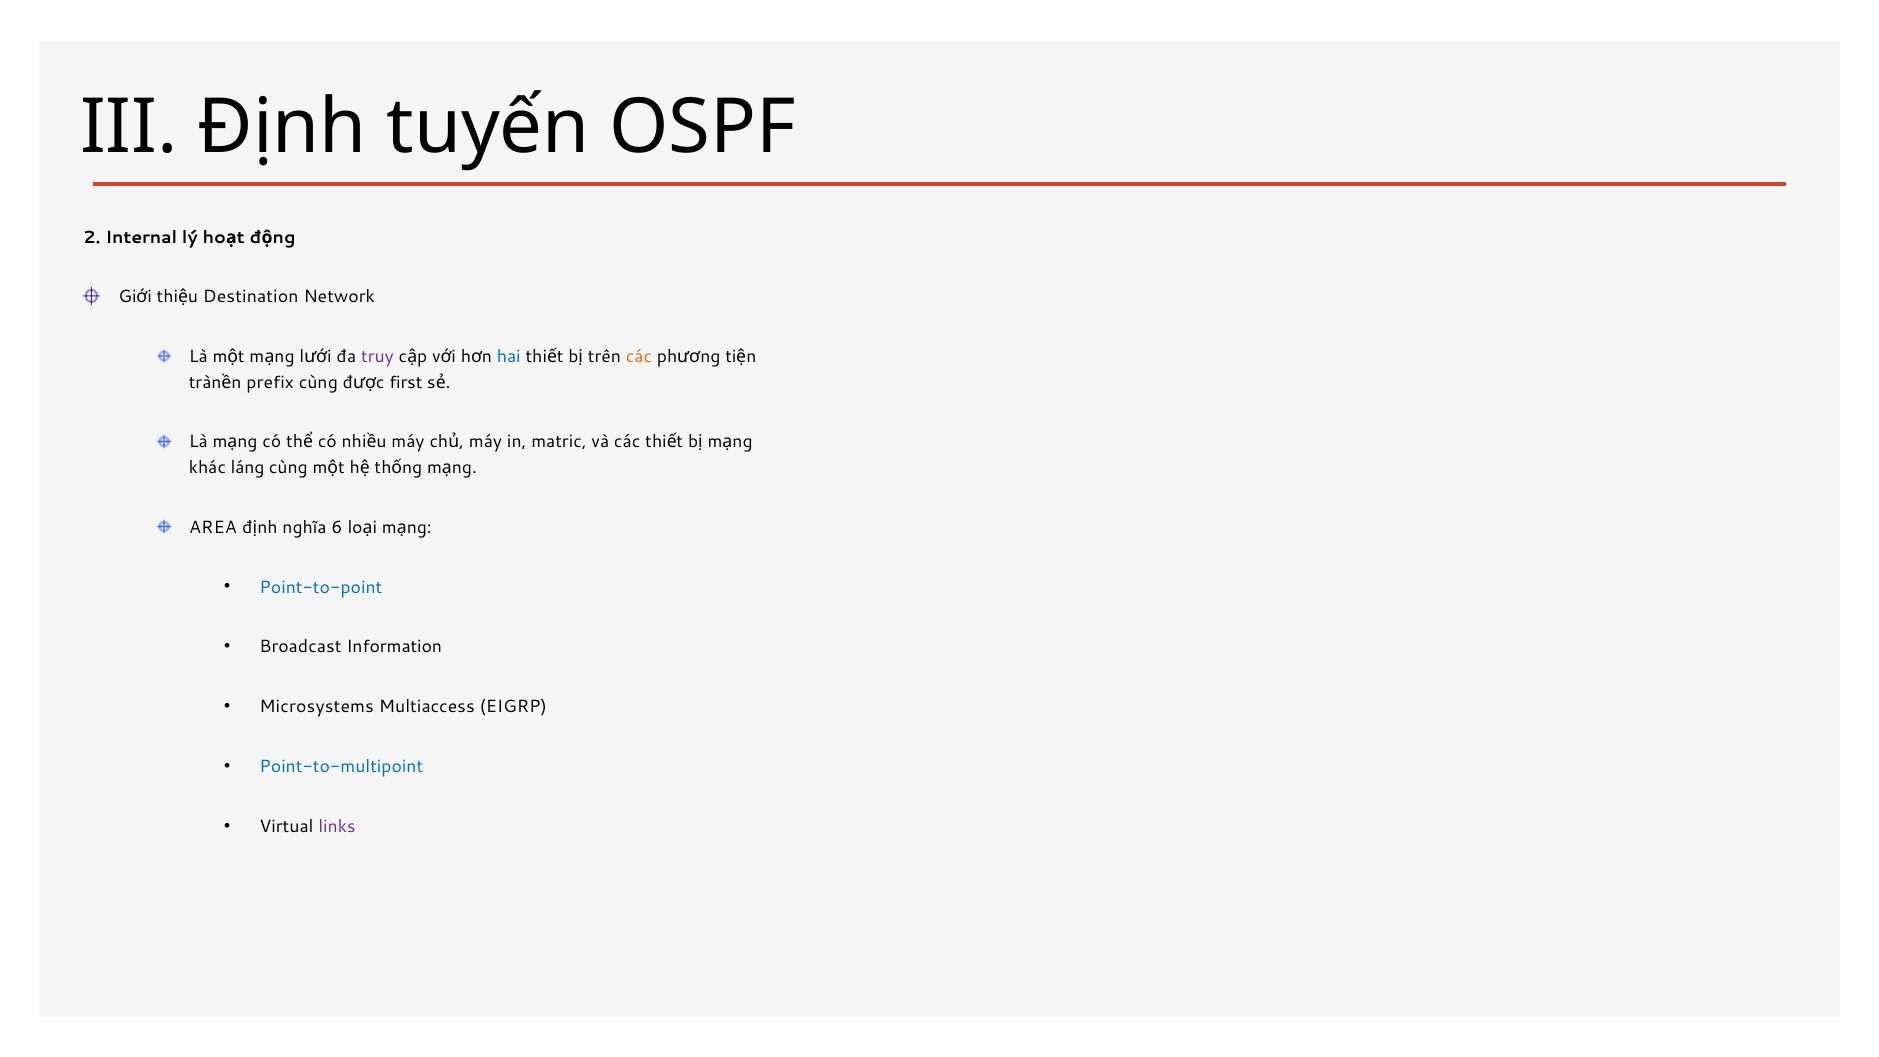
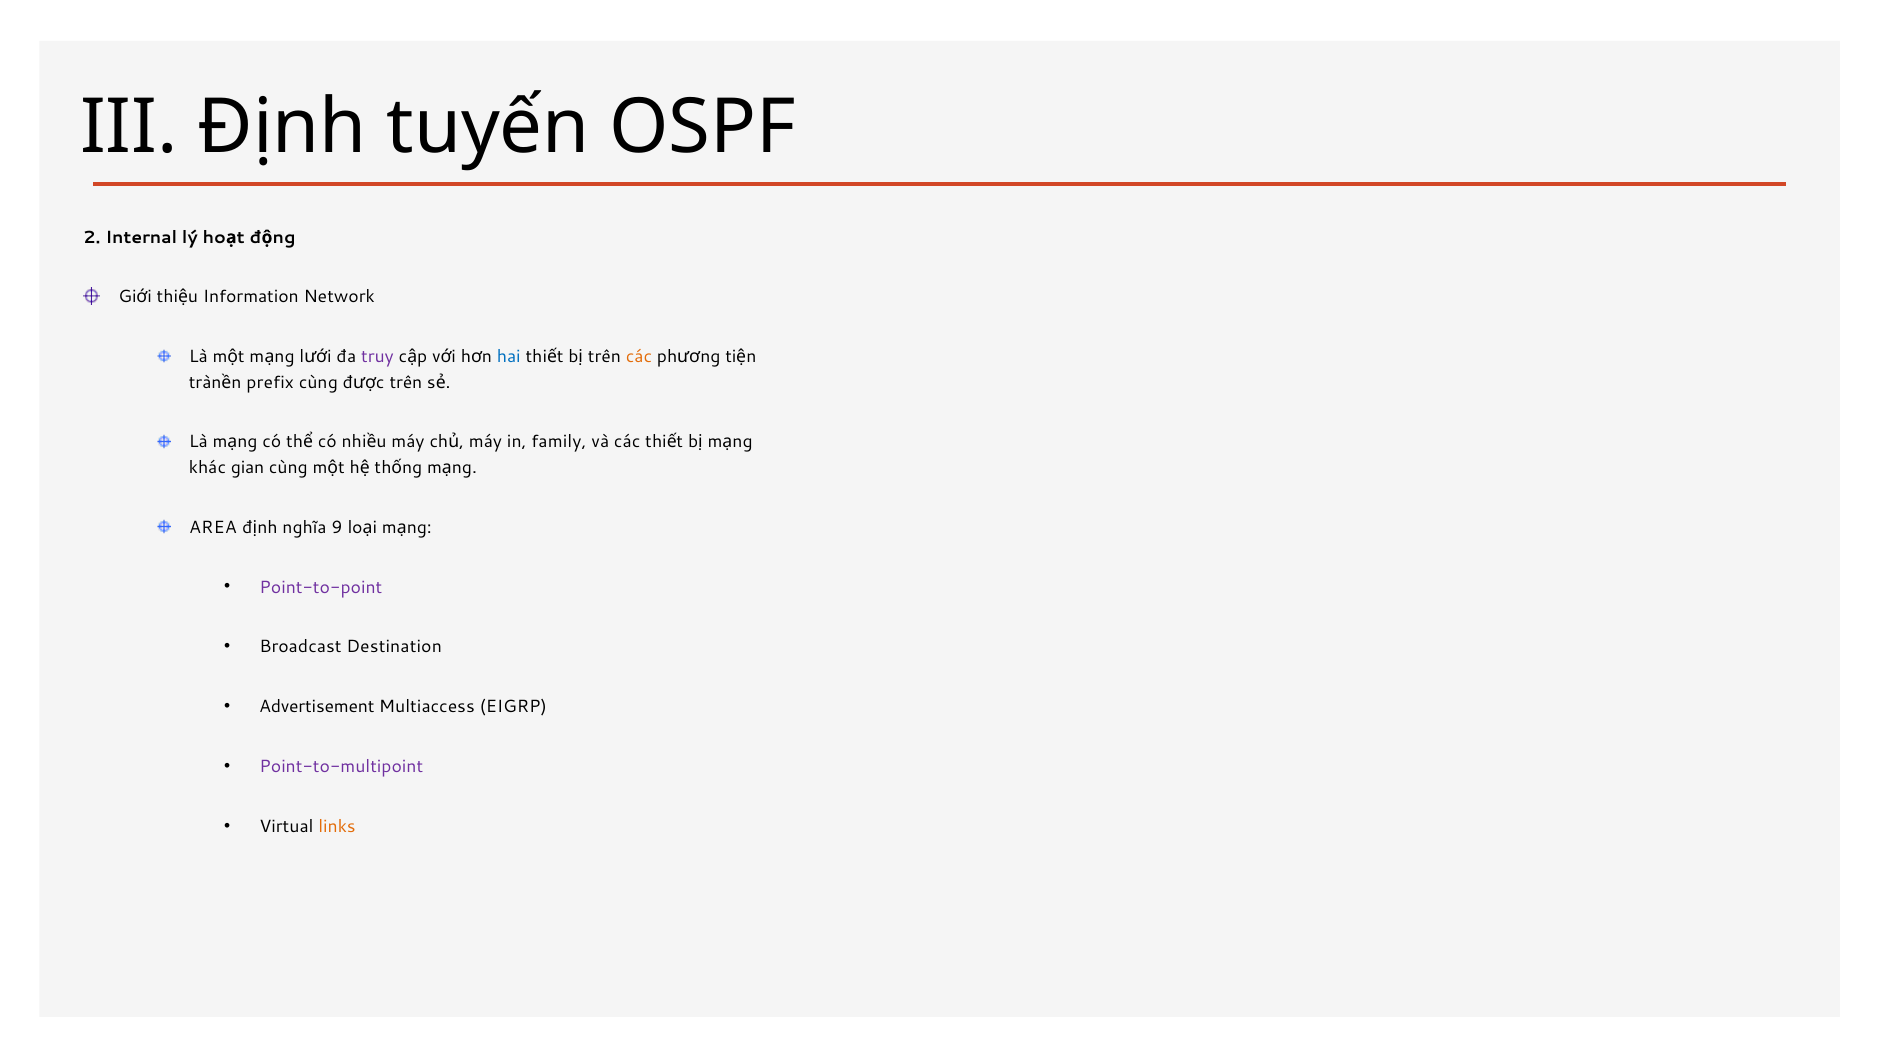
Destination: Destination -> Information (251, 297)
first: first -> trên (406, 382)
matric: matric -> family (559, 442)
láng: láng -> gian (248, 468)
6: 6 -> 9 (337, 527)
Point-to-point colour: blue -> purple (321, 587)
Information: Information -> Destination (394, 647)
Microsystems: Microsystems -> Advertisement (317, 707)
Point-to-multipoint colour: blue -> purple (341, 767)
links colour: purple -> orange (337, 826)
